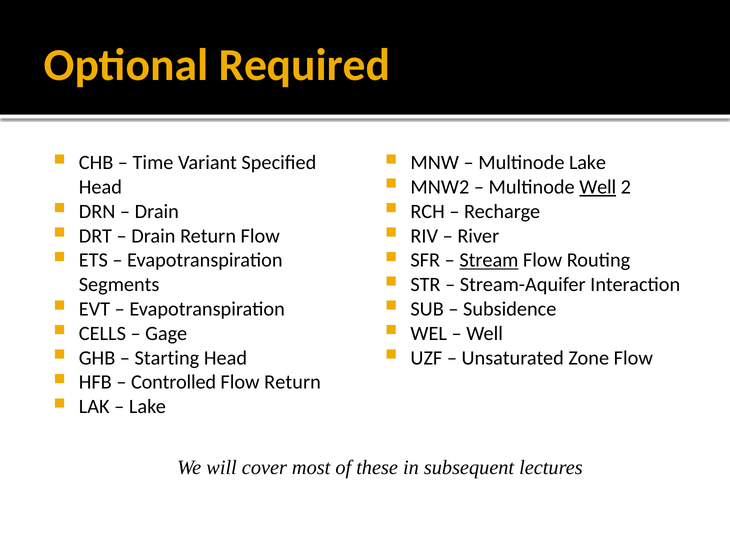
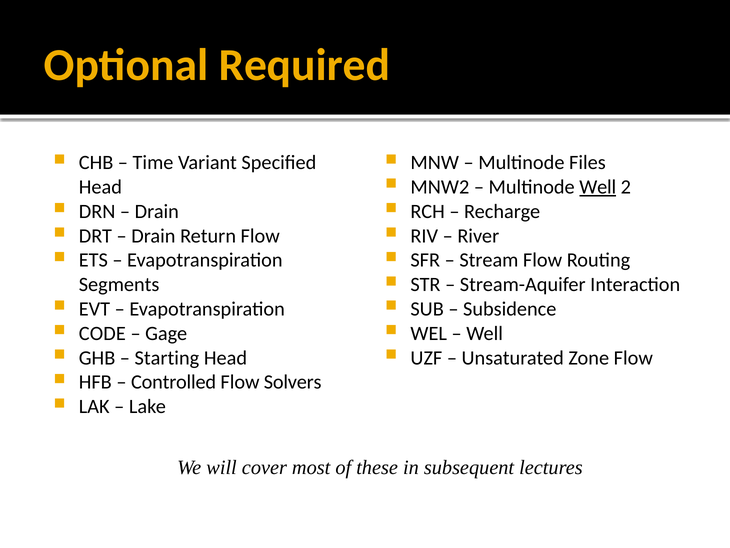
Multinode Lake: Lake -> Files (587, 163)
Stream underline: present -> none (489, 260)
CELLS: CELLS -> CODE (102, 333)
Flow Return: Return -> Solvers (293, 382)
